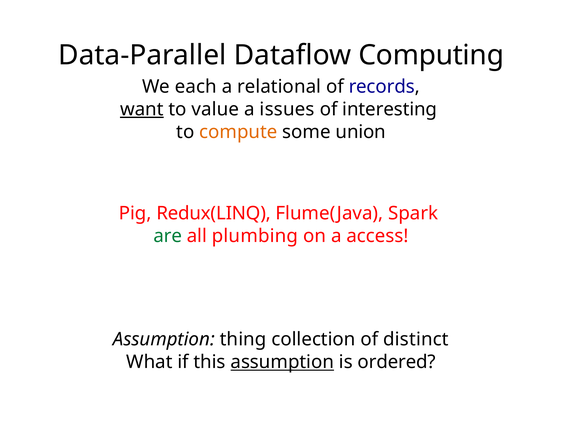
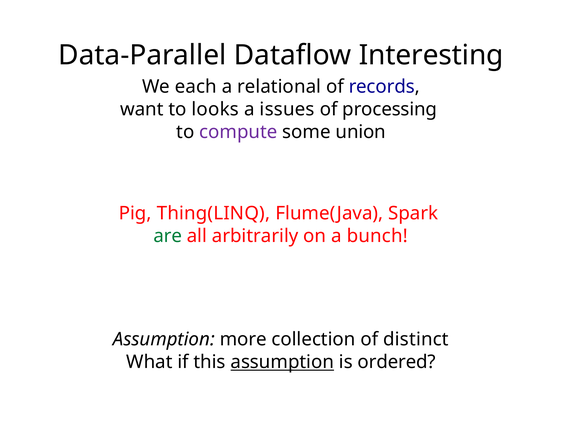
Computing: Computing -> Interesting (431, 55)
want underline: present -> none (142, 109)
value: value -> looks (215, 109)
interesting: interesting -> processing (390, 109)
compute colour: orange -> purple (238, 132)
Redux(LINQ: Redux(LINQ -> Thing(LINQ (213, 213)
plumbing: plumbing -> arbitrarily (255, 236)
access: access -> bunch (377, 236)
thing: thing -> more (243, 339)
